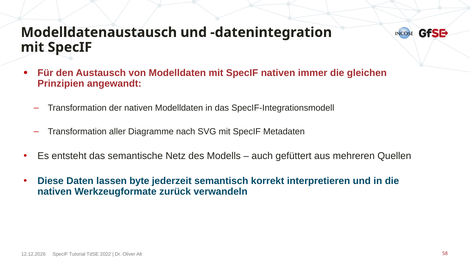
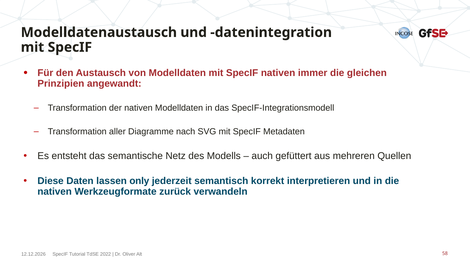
byte: byte -> only (139, 180)
